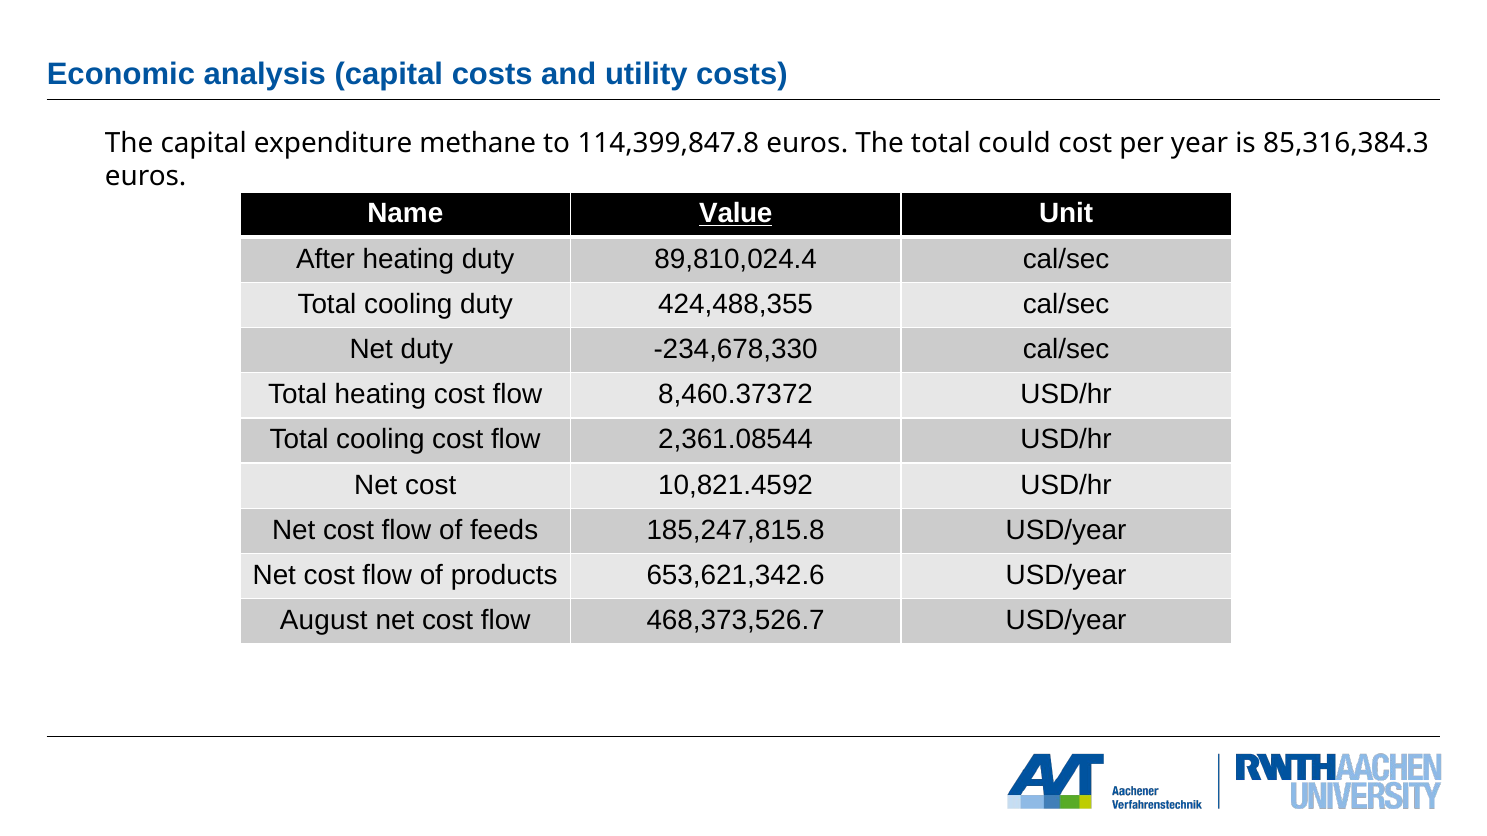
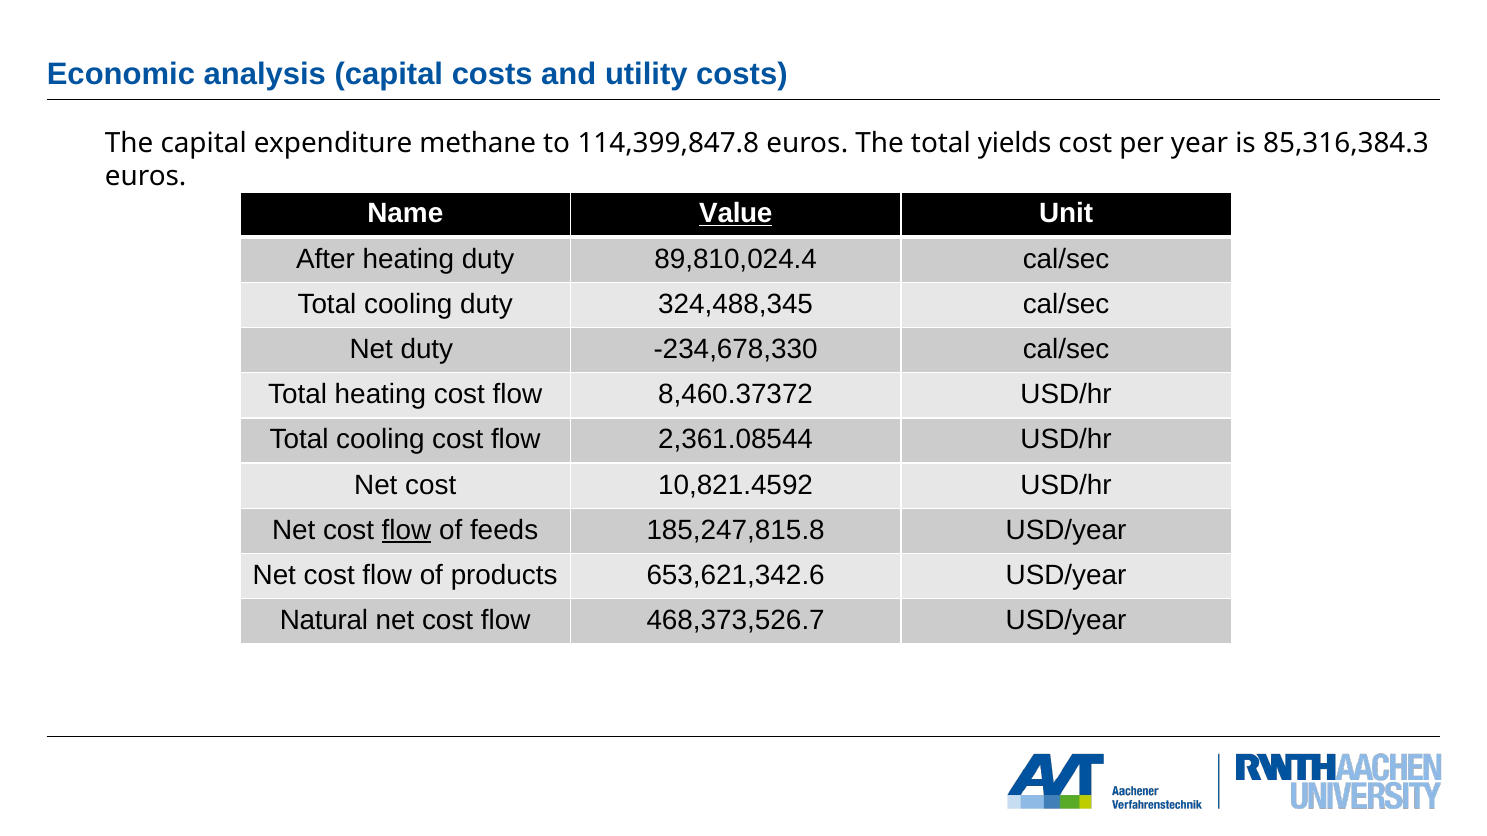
could: could -> yields (1015, 143)
424,488,355: 424,488,355 -> 324,488,345 (736, 304)
flow underline: none -> present (407, 530)
August: August -> Natural (324, 621)
